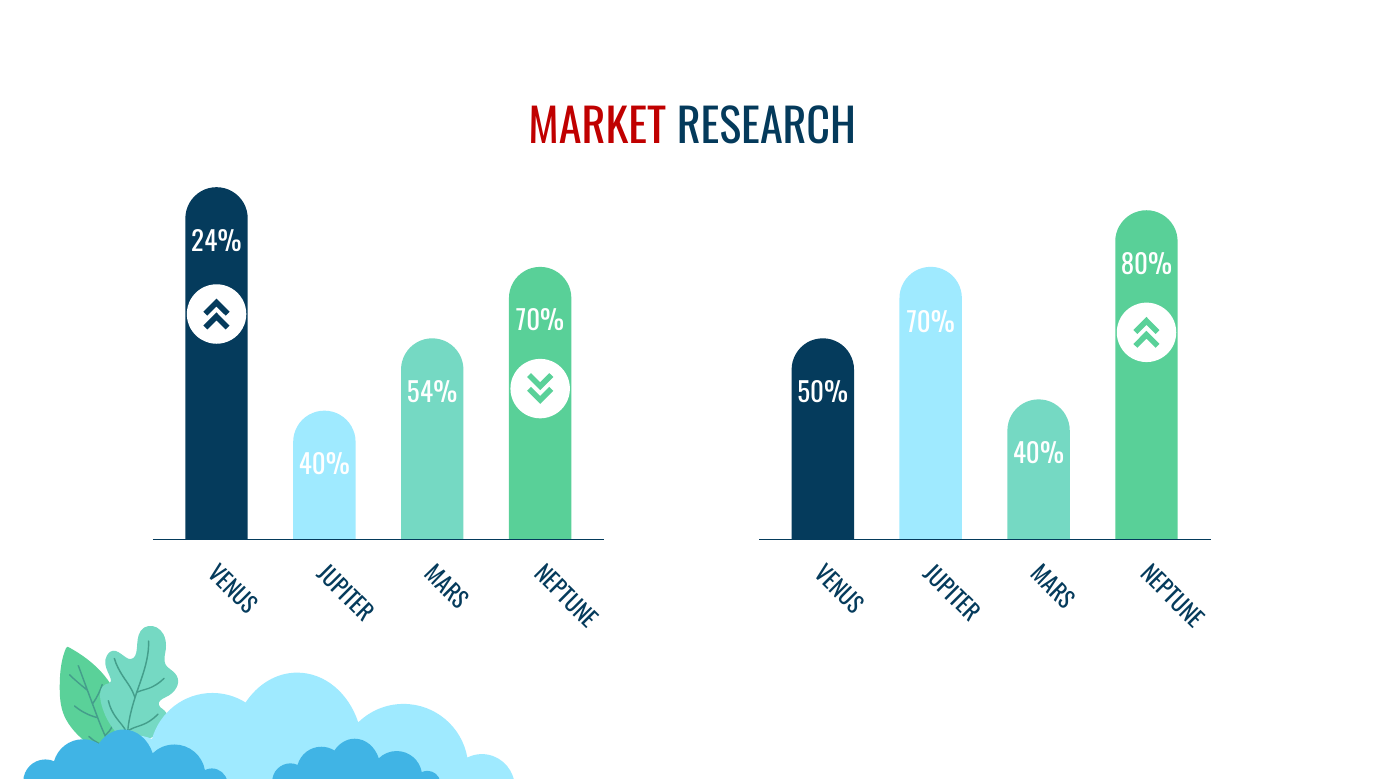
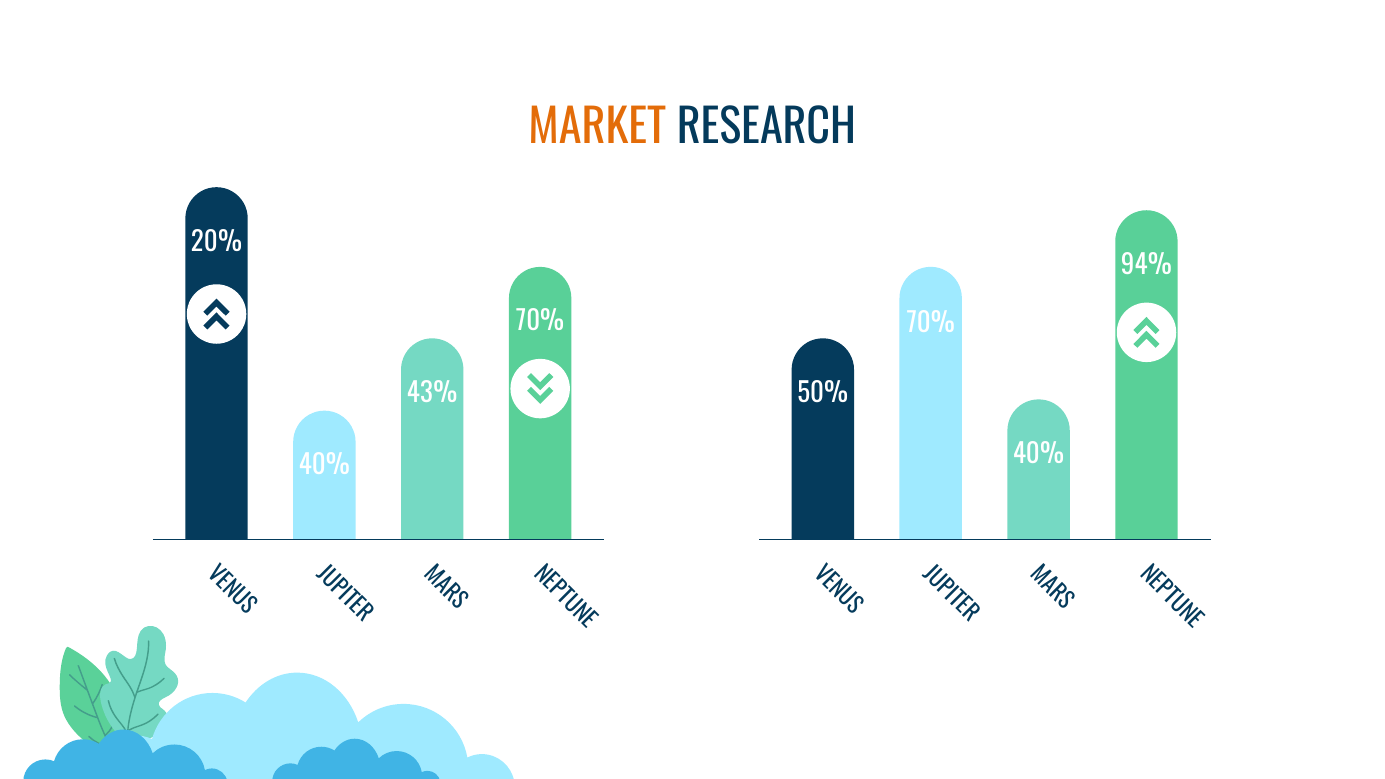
MARKET colour: red -> orange (597, 129)
24%: 24% -> 20% (216, 242)
80%: 80% -> 94% (1146, 265)
54%: 54% -> 43% (432, 393)
